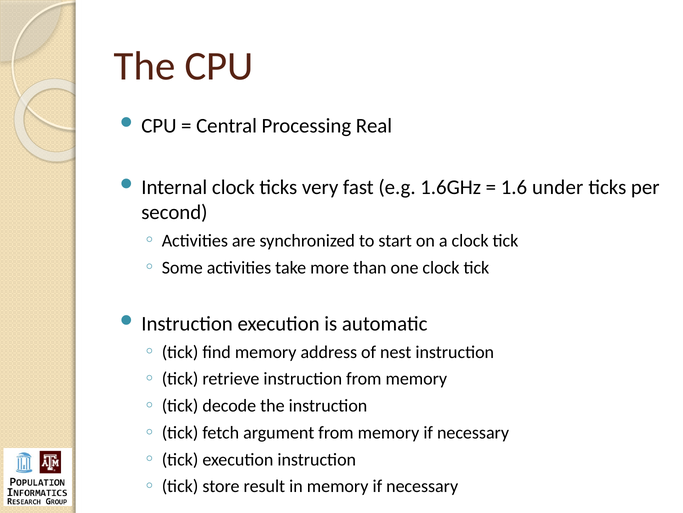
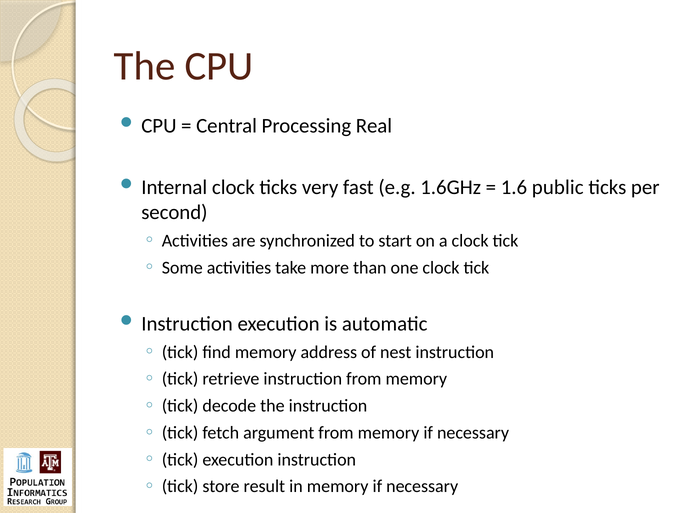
under: under -> public (558, 187)
